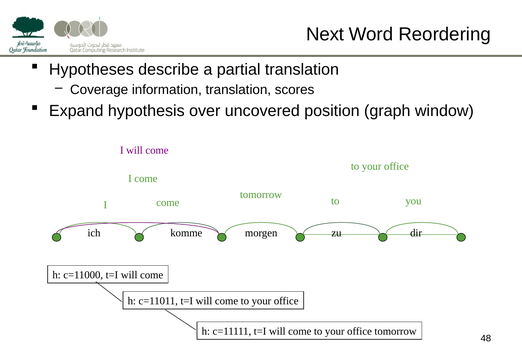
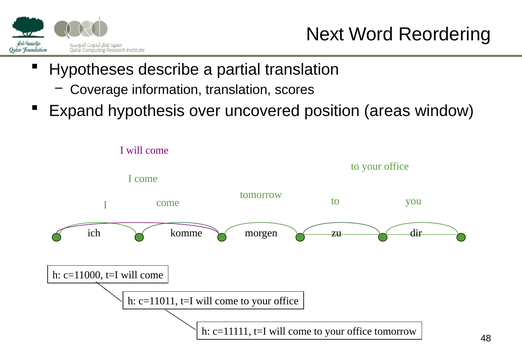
graph: graph -> areas (387, 111)
